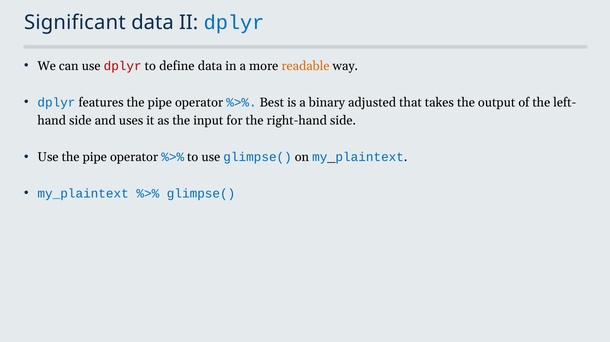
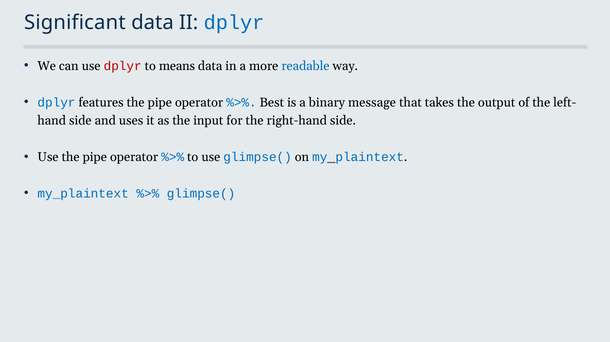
define: define -> means (177, 66)
readable colour: orange -> blue (305, 66)
adjusted: adjusted -> message (372, 102)
